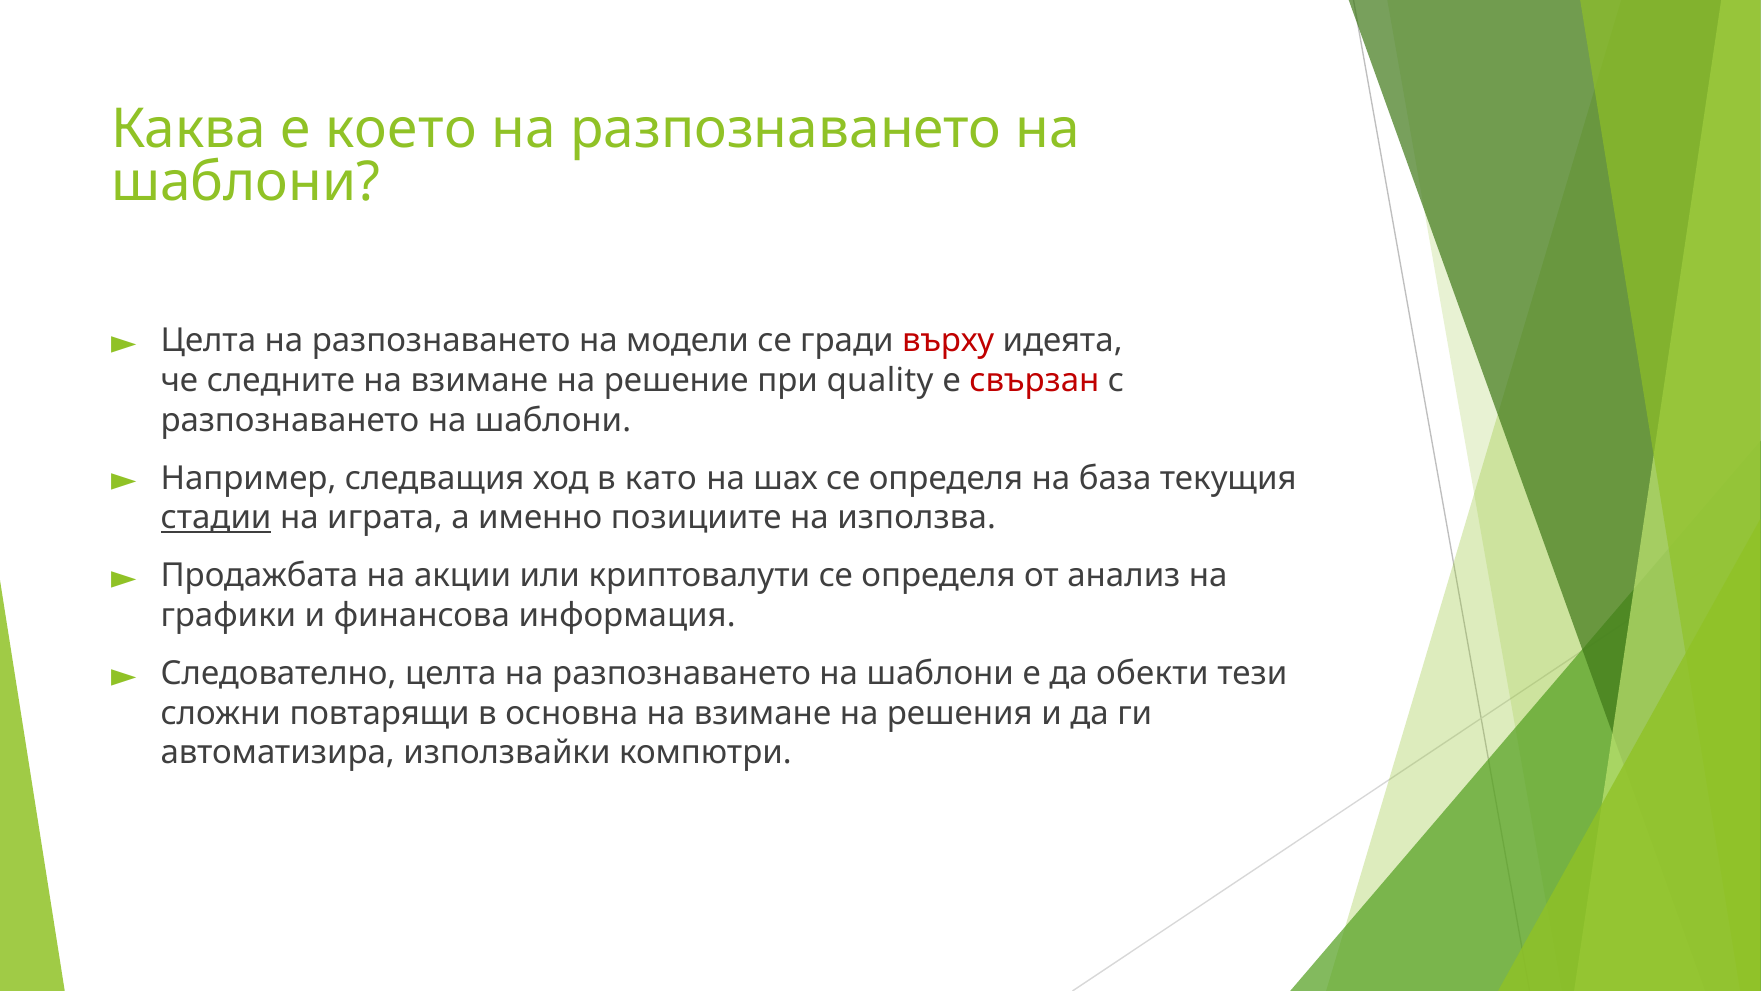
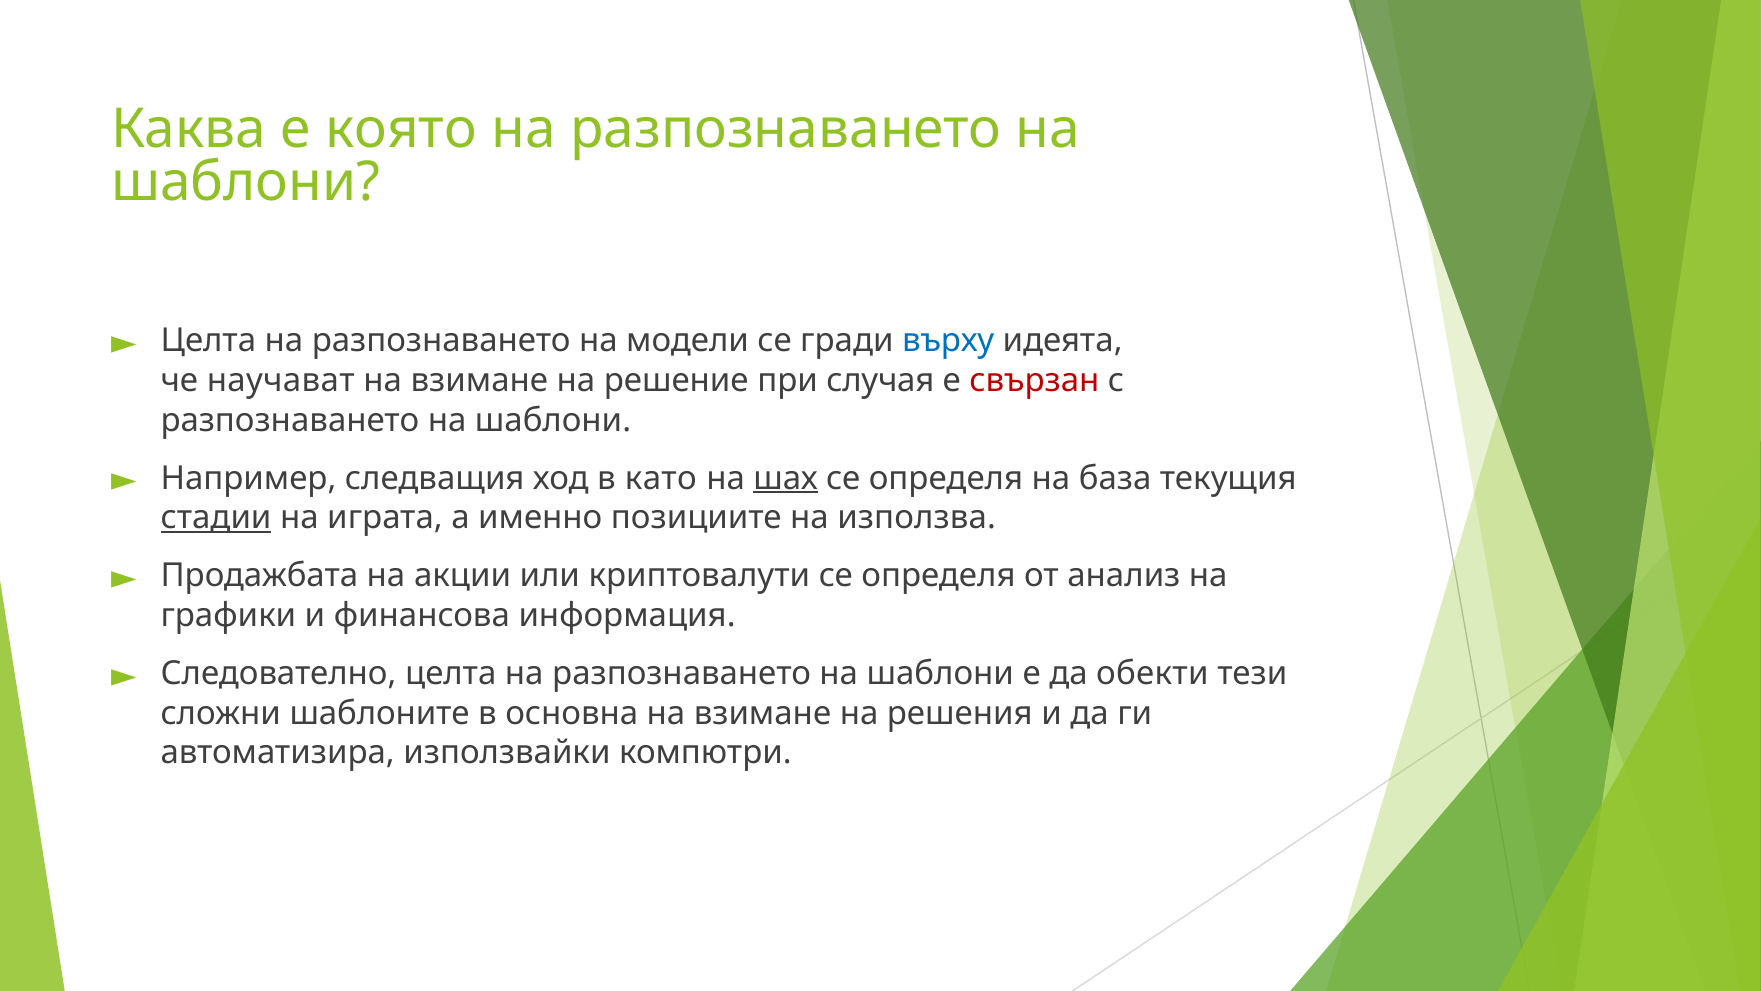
което: което -> която (401, 129)
върху colour: red -> blue (948, 341)
следните: следните -> научават (281, 380)
quality: quality -> случая (880, 380)
шах underline: none -> present (786, 478)
повтарящи: повтарящи -> шаблоните (380, 713)
